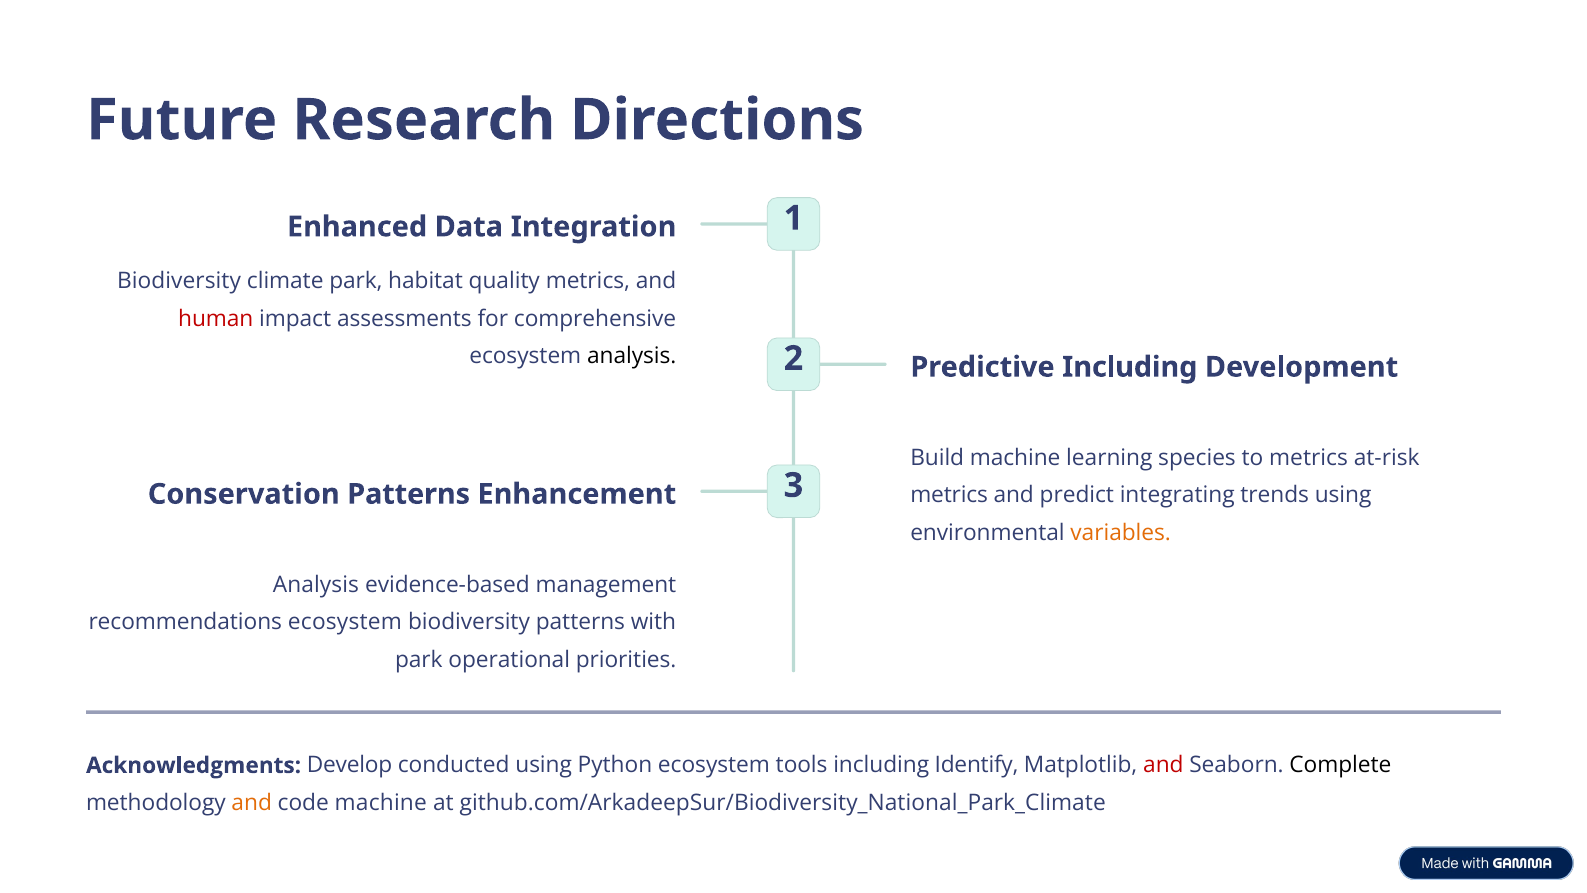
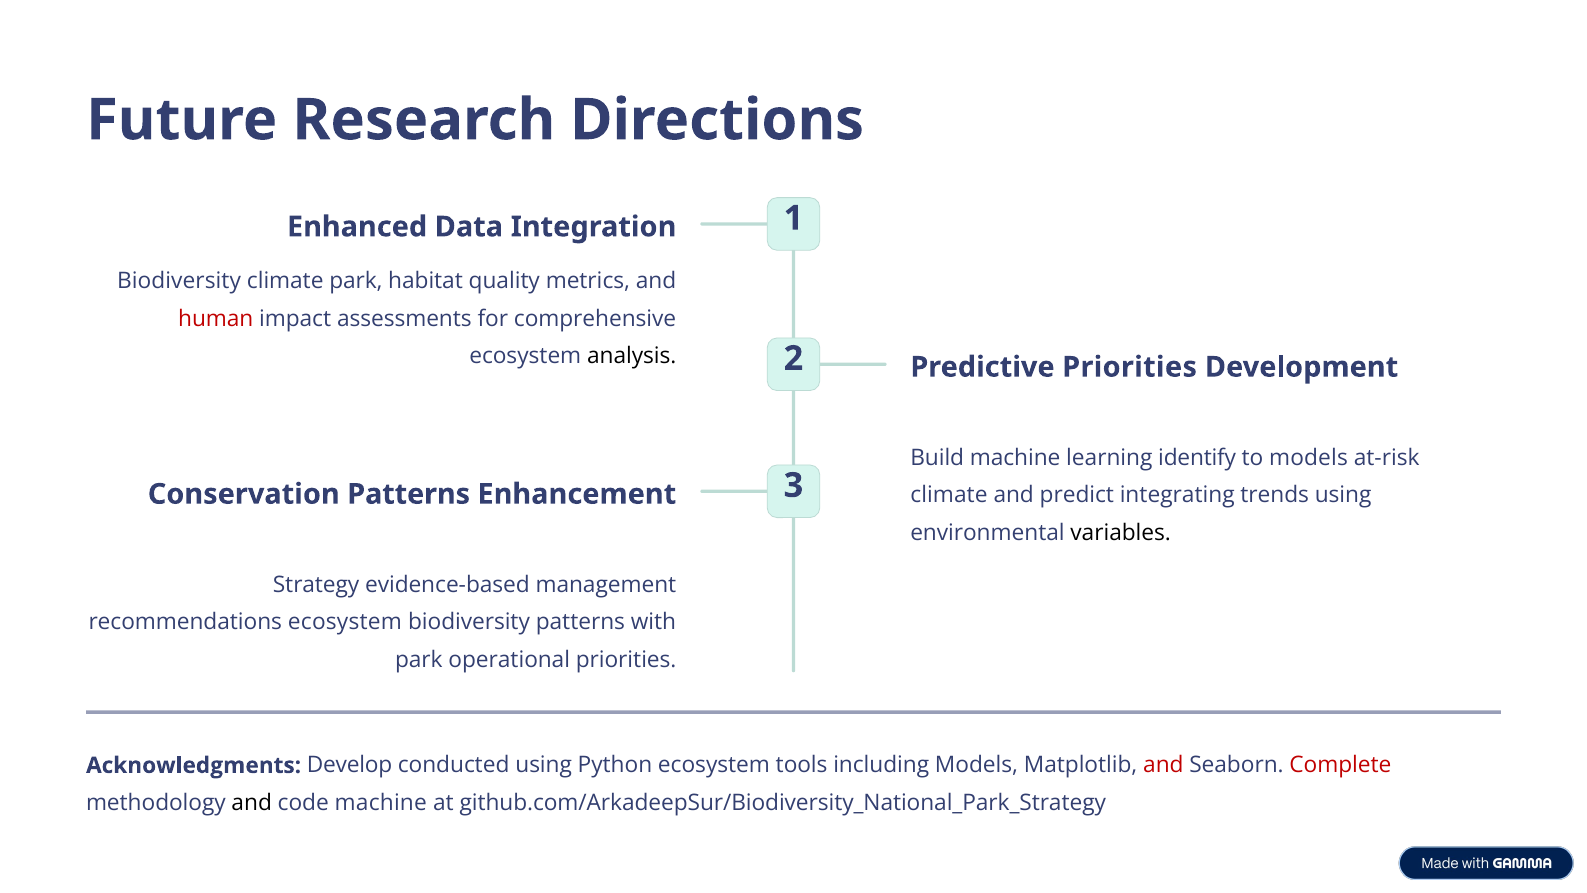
Predictive Including: Including -> Priorities (1130, 367)
species: species -> identify (1197, 458)
to metrics: metrics -> models (1309, 458)
metrics: metrics -> climate (949, 495)
variables colour: orange -> black (1121, 532)
Analysis: Analysis -> Strategy (316, 585)
including Identify: Identify -> Models (976, 765)
Complete colour: black -> red (1340, 765)
and colour: orange -> black (252, 802)
github.com/ArkadeepSur/Biodiversity_National_Park_Climate: github.com/ArkadeepSur/Biodiversity_National_Park_Climate -> github.com/ArkadeepSur/Biodiversity_National_Park_Strategy (783, 802)
